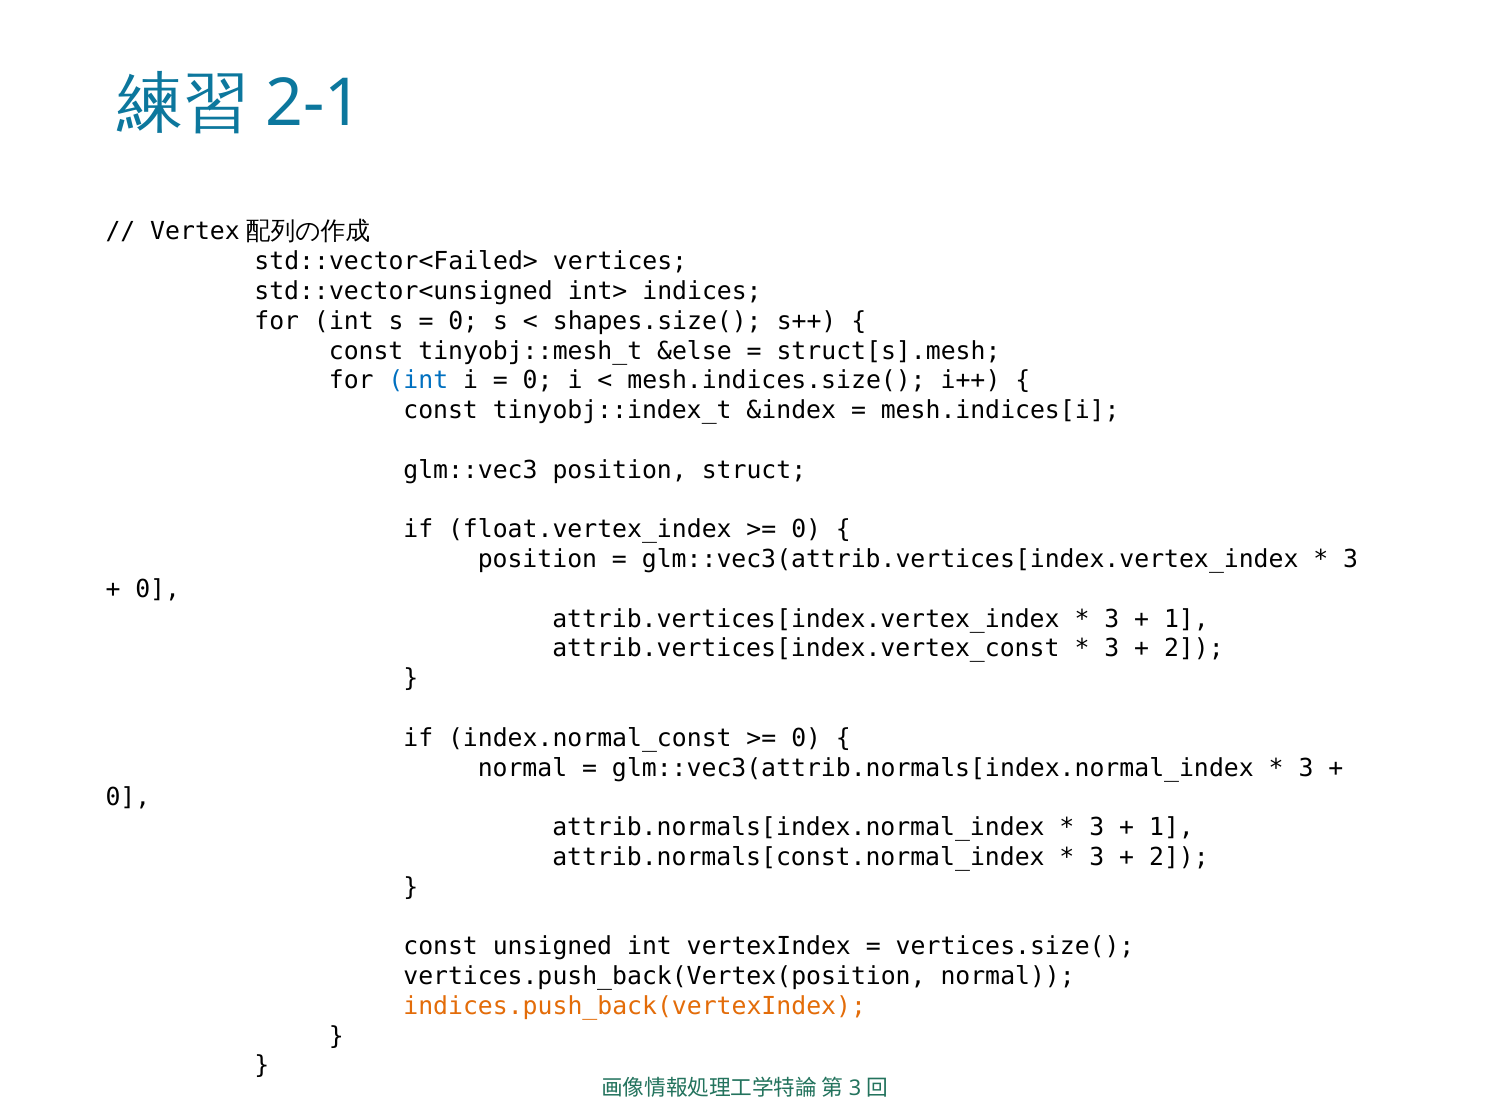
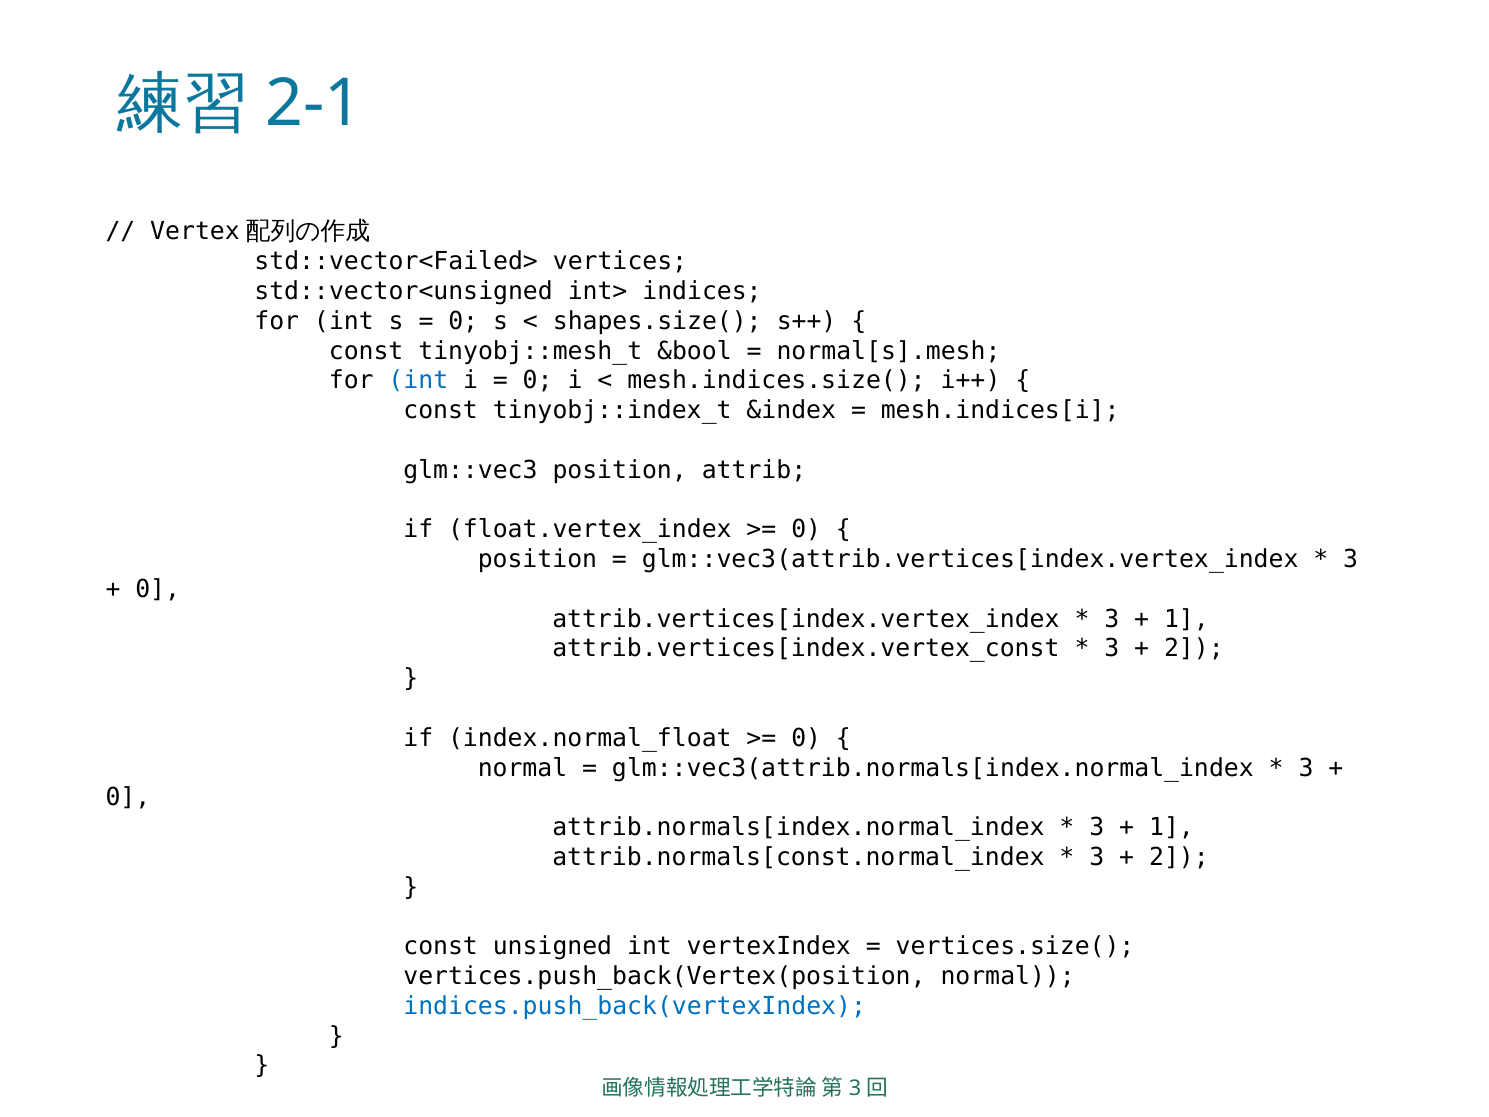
&else: &else -> &bool (694, 351)
struct[s].mesh: struct[s].mesh -> normal[s].mesh (889, 351)
struct: struct -> attrib (754, 470)
index.normal_const: index.normal_const -> index.normal_float (590, 738)
indices.push_back(vertexIndex colour: orange -> blue (635, 1006)
